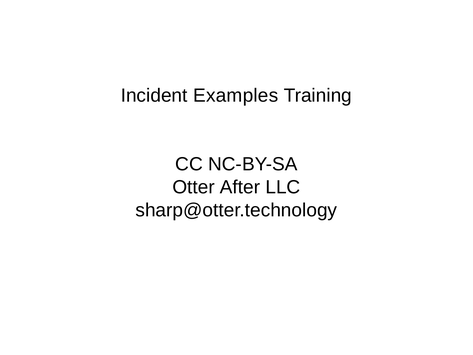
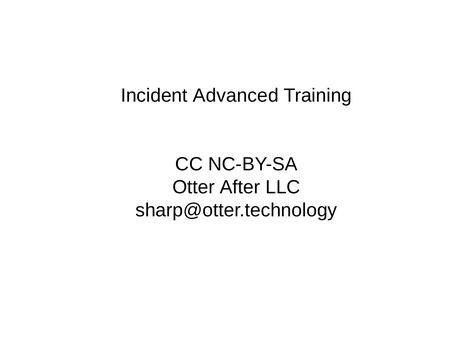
Examples: Examples -> Advanced (236, 96)
